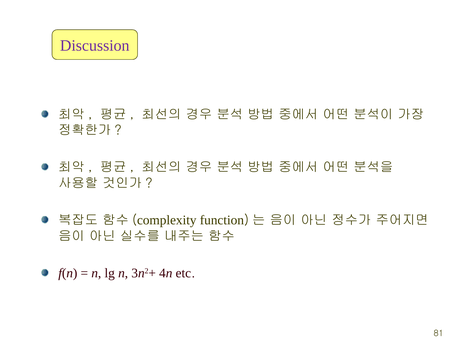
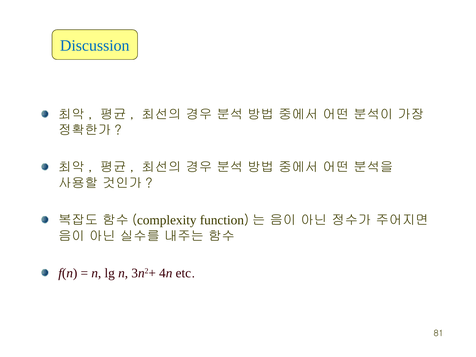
Discussion colour: purple -> blue (95, 46)
